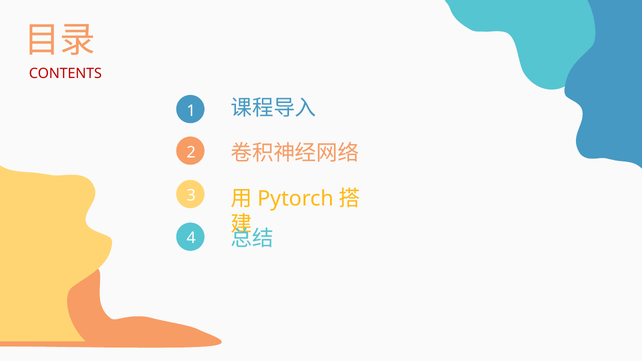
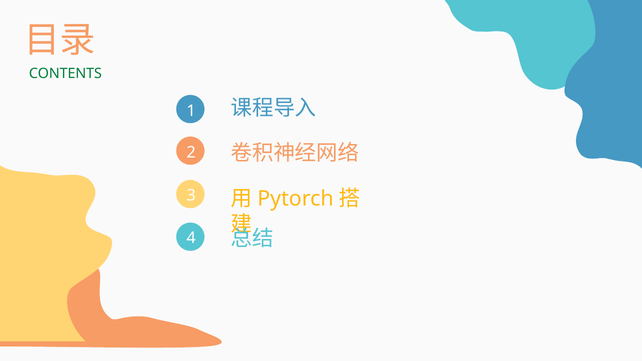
CONTENTS colour: red -> green (65, 74)
